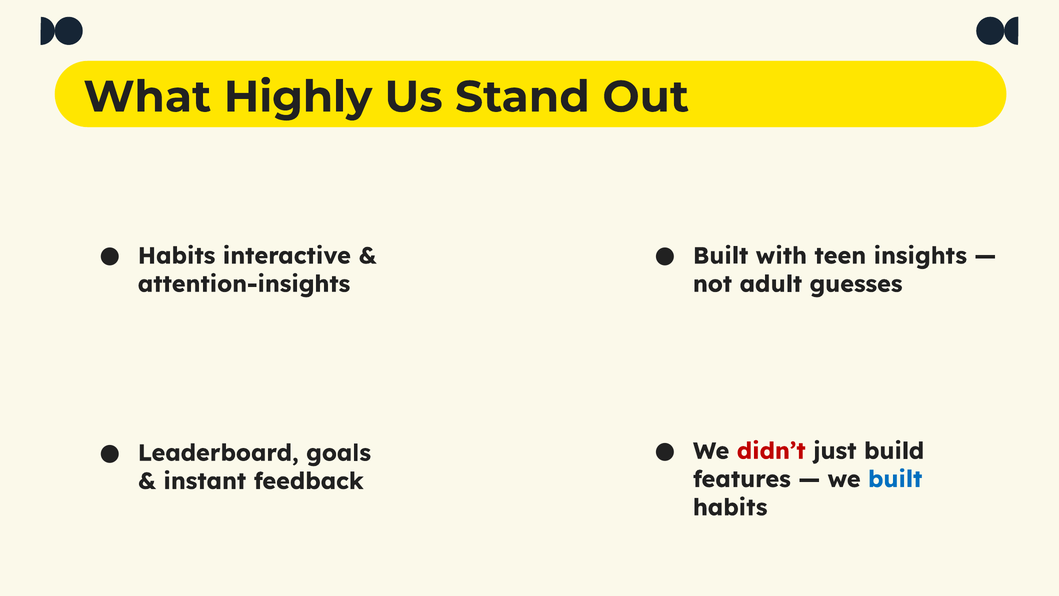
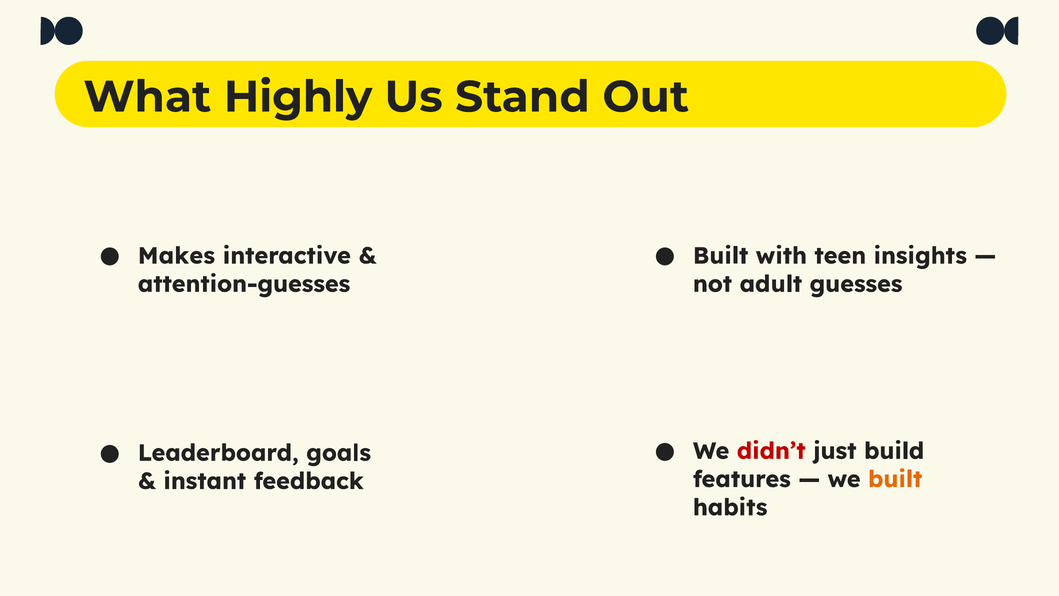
Habits: Habits -> Makes (176, 256)
attention-insights: attention-insights -> attention-guesses (244, 284)
built colour: blue -> orange (895, 479)
